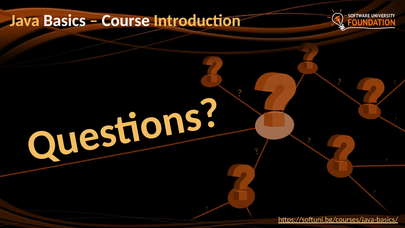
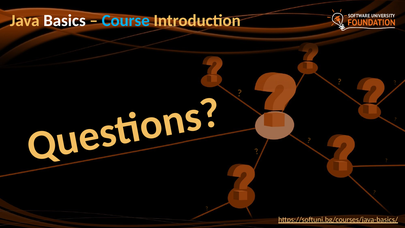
Course colour: white -> light blue (126, 21)
